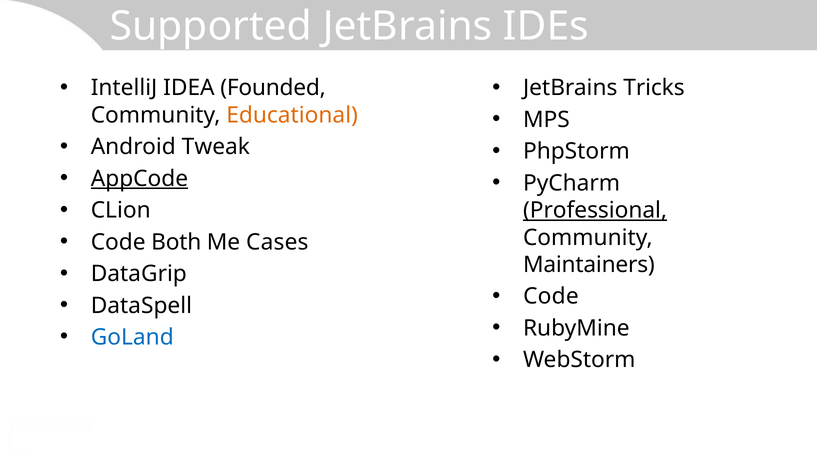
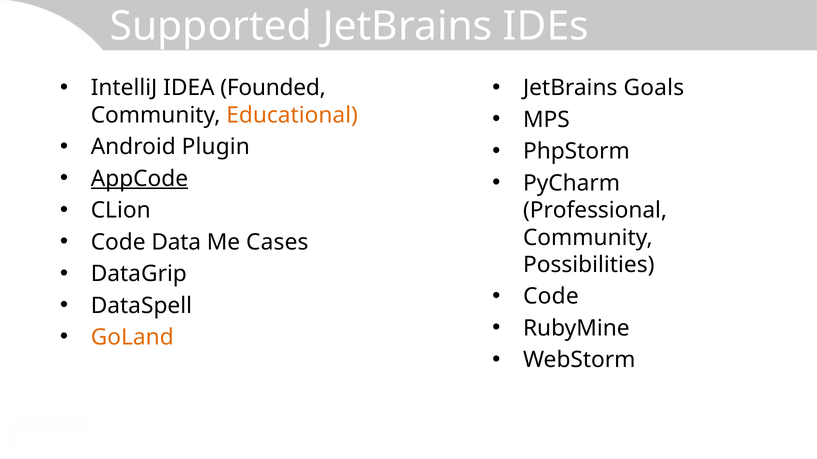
Tricks: Tricks -> Goals (654, 88)
Tweak: Tweak -> Plugin (216, 147)
Professional underline: present -> none (595, 211)
Both: Both -> Data (176, 242)
Maintainers: Maintainers -> Possibilities (589, 265)
GoLand colour: blue -> orange (132, 338)
